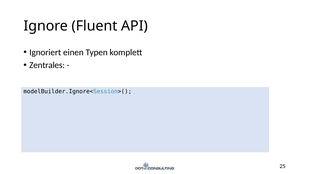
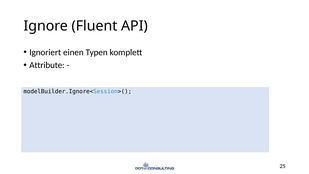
Zentrales: Zentrales -> Attribute (47, 65)
